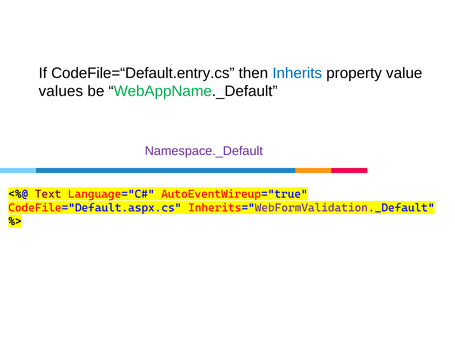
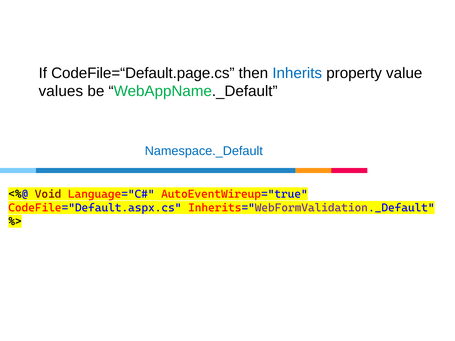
CodeFile=“Default.entry.cs: CodeFile=“Default.entry.cs -> CodeFile=“Default.page.cs (143, 73)
Namespace._Default colour: purple -> blue (204, 151)
Text: Text -> Void (48, 194)
